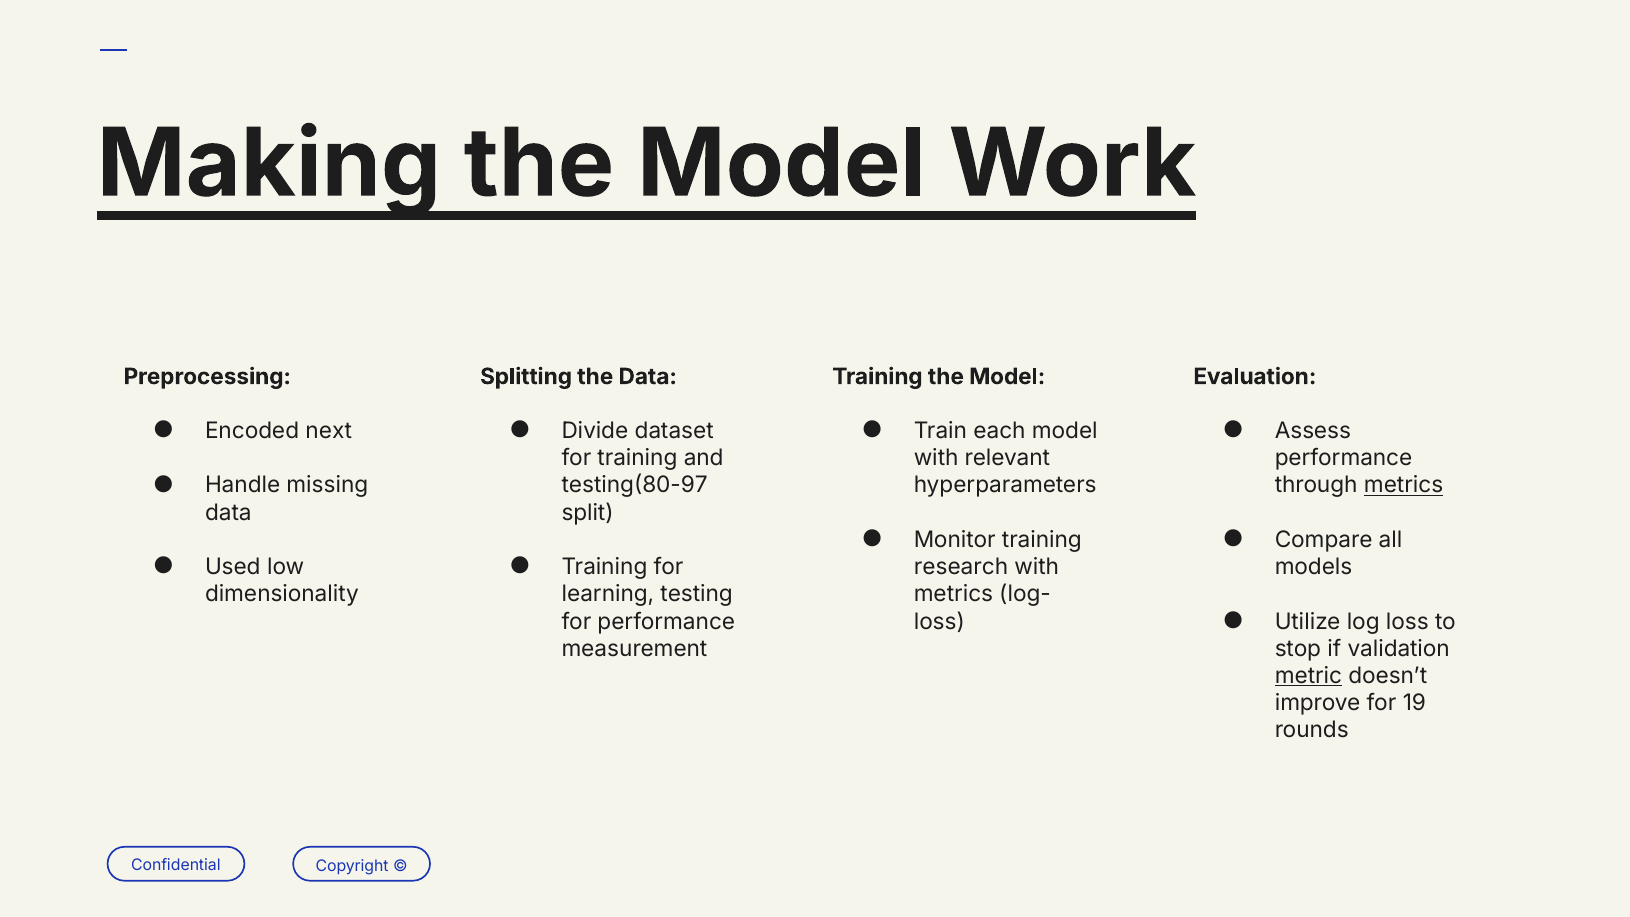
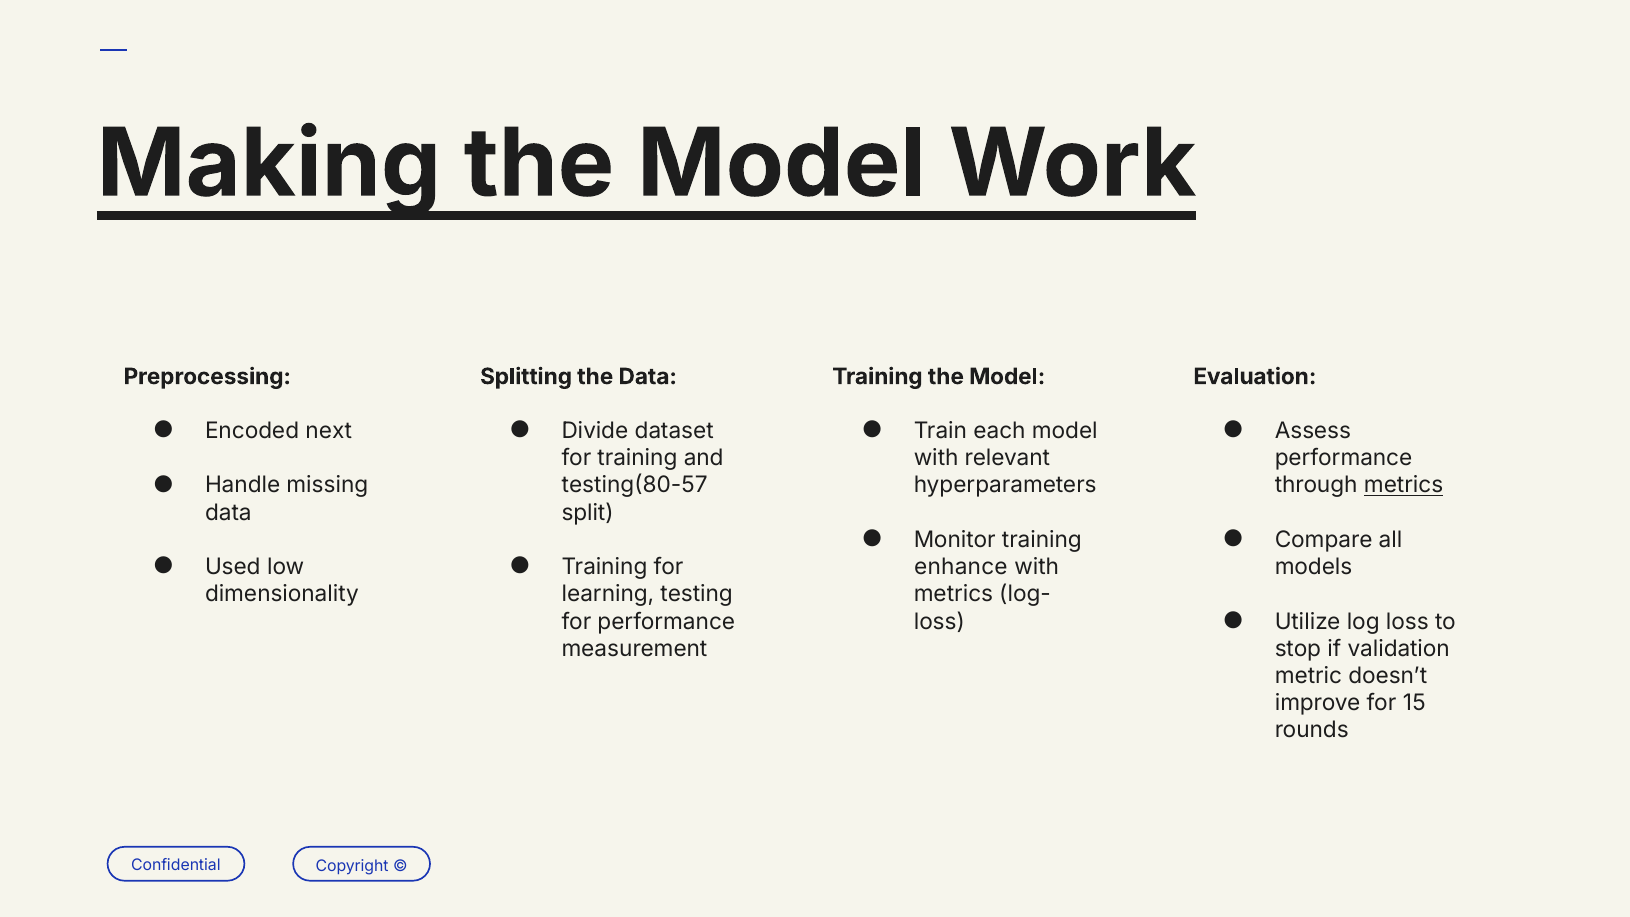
testing(80-97: testing(80-97 -> testing(80-57 (635, 485)
research: research -> enhance (961, 567)
metric underline: present -> none (1308, 676)
19: 19 -> 15 (1414, 703)
